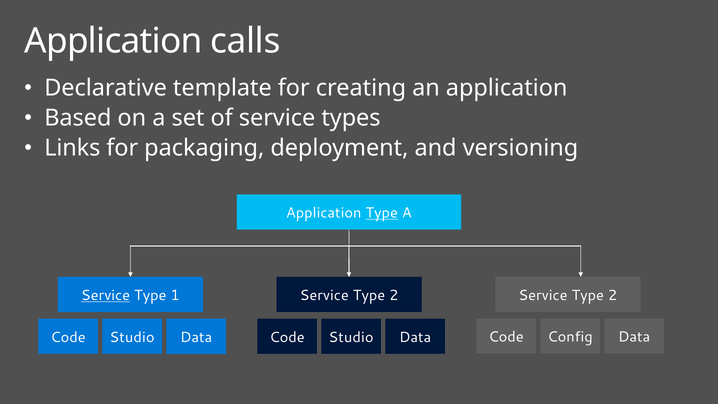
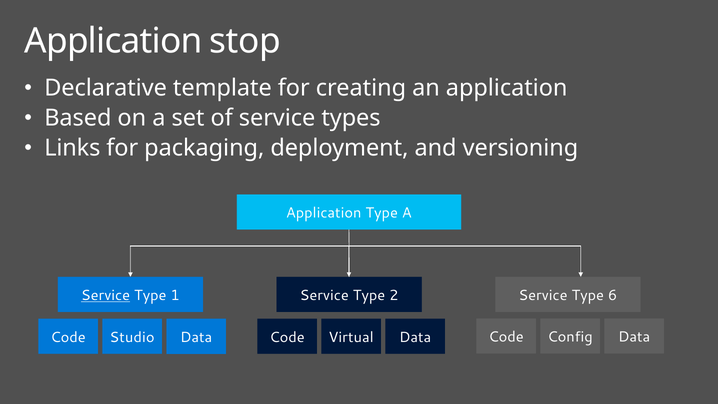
calls: calls -> stop (245, 41)
Type underline: present -> none (382, 213)
2 Service Type 2: 2 -> 6 (613, 295)
Data Code Studio: Studio -> Virtual (351, 337)
